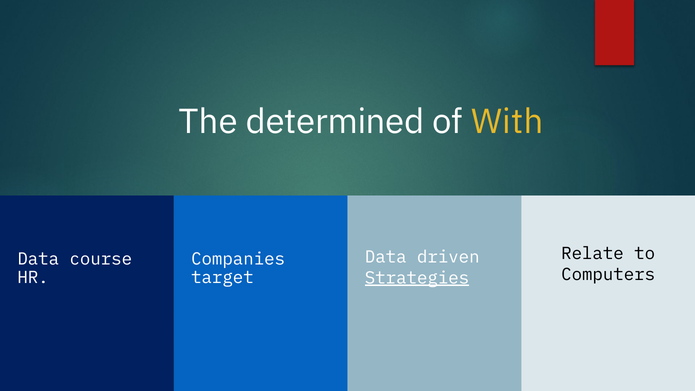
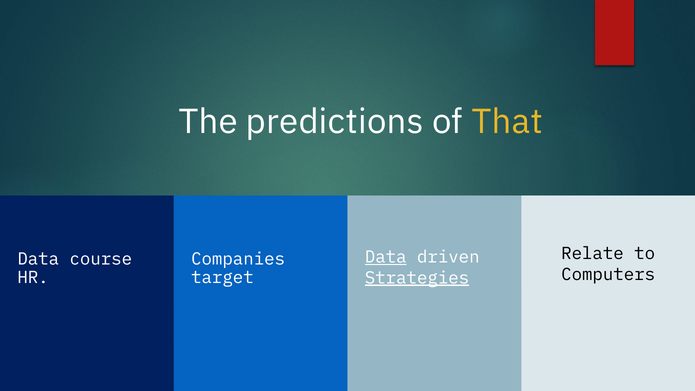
determined: determined -> predictions (335, 122)
With: With -> That (507, 122)
Data underline: none -> present (386, 257)
